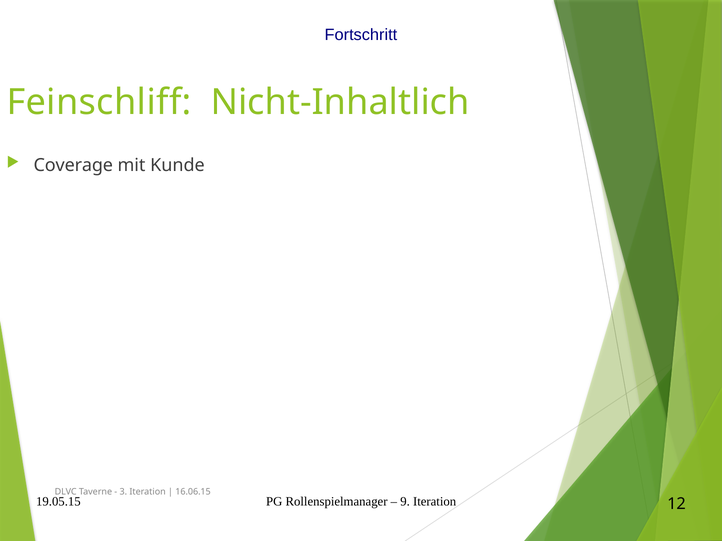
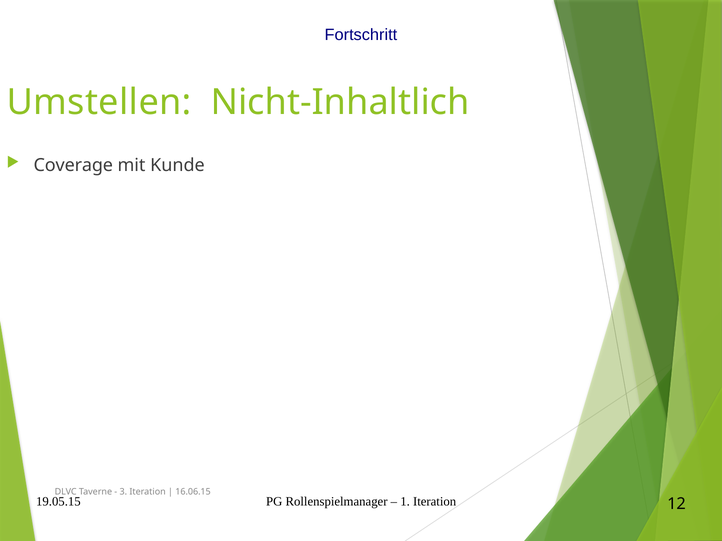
Feinschliff: Feinschliff -> Umstellen (99, 102)
9: 9 -> 1 (405, 502)
